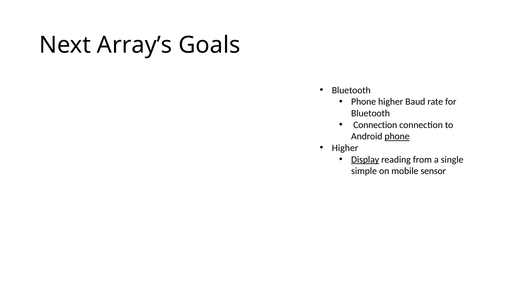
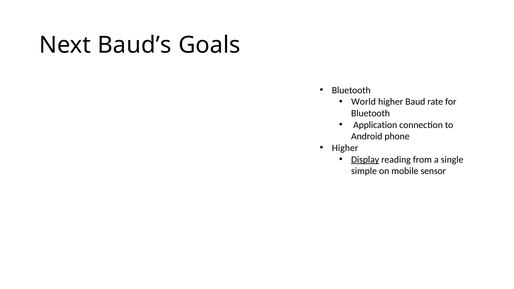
Array’s: Array’s -> Baud’s (135, 45)
Phone: Phone -> World (364, 102)
Connection: Connection -> Application (375, 125)
phone underline: present -> none (397, 136)
